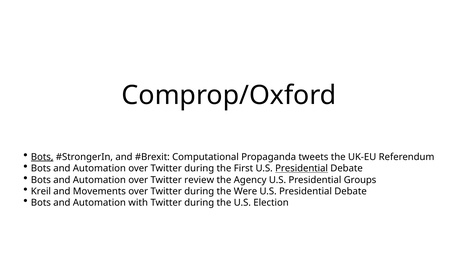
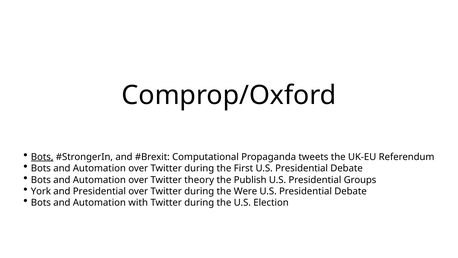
Presidential underline: present -> none (302, 168)
review: review -> theory (199, 180)
Agency: Agency -> Publish (250, 180)
Kreil: Kreil -> York (41, 191)
and Movements: Movements -> Presidential (99, 191)
